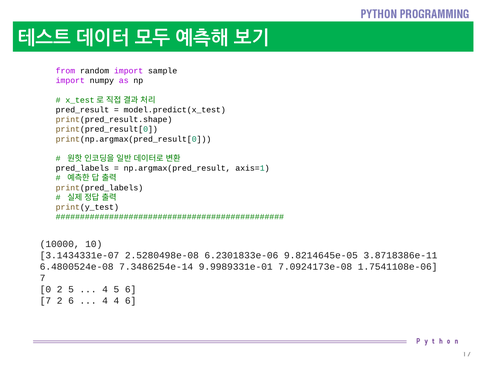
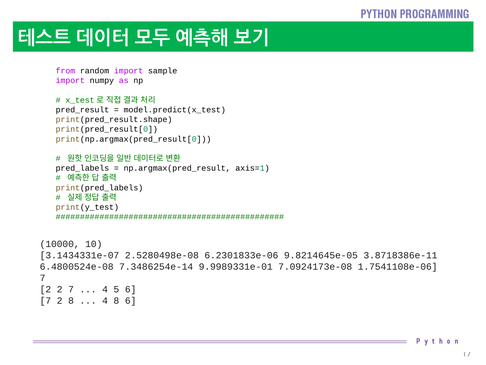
0: 0 -> 2 (45, 289)
2 5: 5 -> 7 (71, 289)
2 6: 6 -> 8 (71, 300)
4 4: 4 -> 8 (116, 300)
